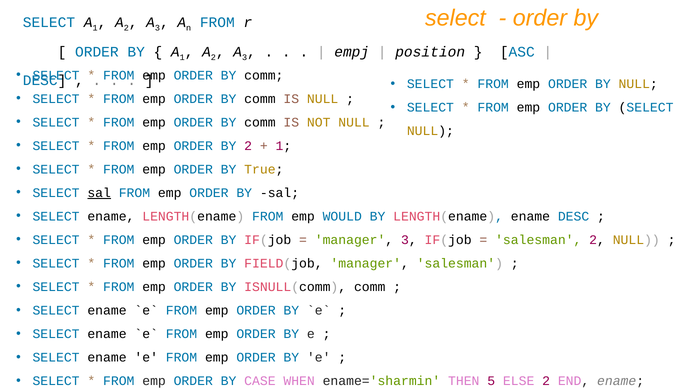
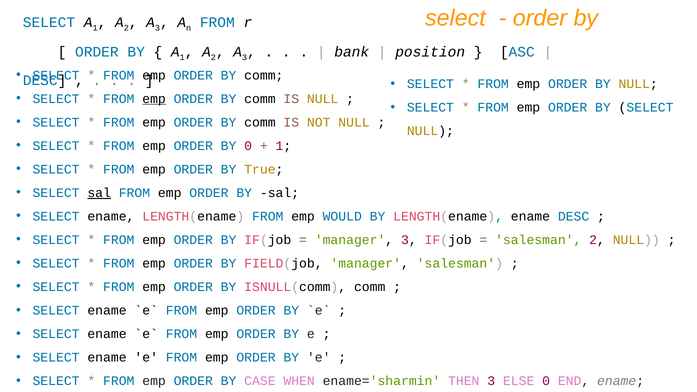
empj: empj -> bank (352, 52)
emp underline: none -> present (154, 99)
BY 2: 2 -> 0 (248, 146)
THEN 5: 5 -> 3 (491, 381)
ELSE 2: 2 -> 0 (546, 381)
